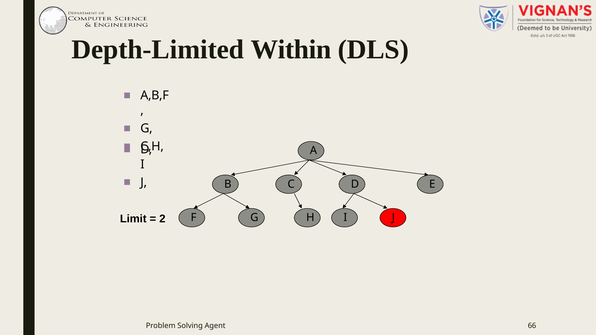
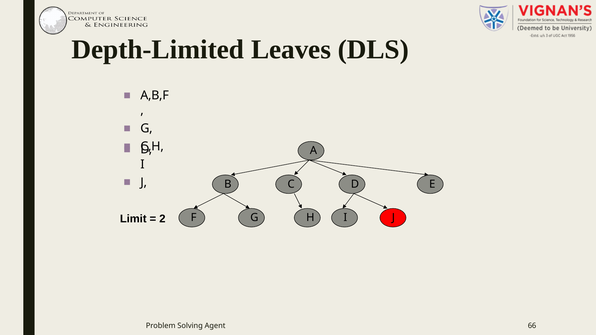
Within: Within -> Leaves (291, 50)
